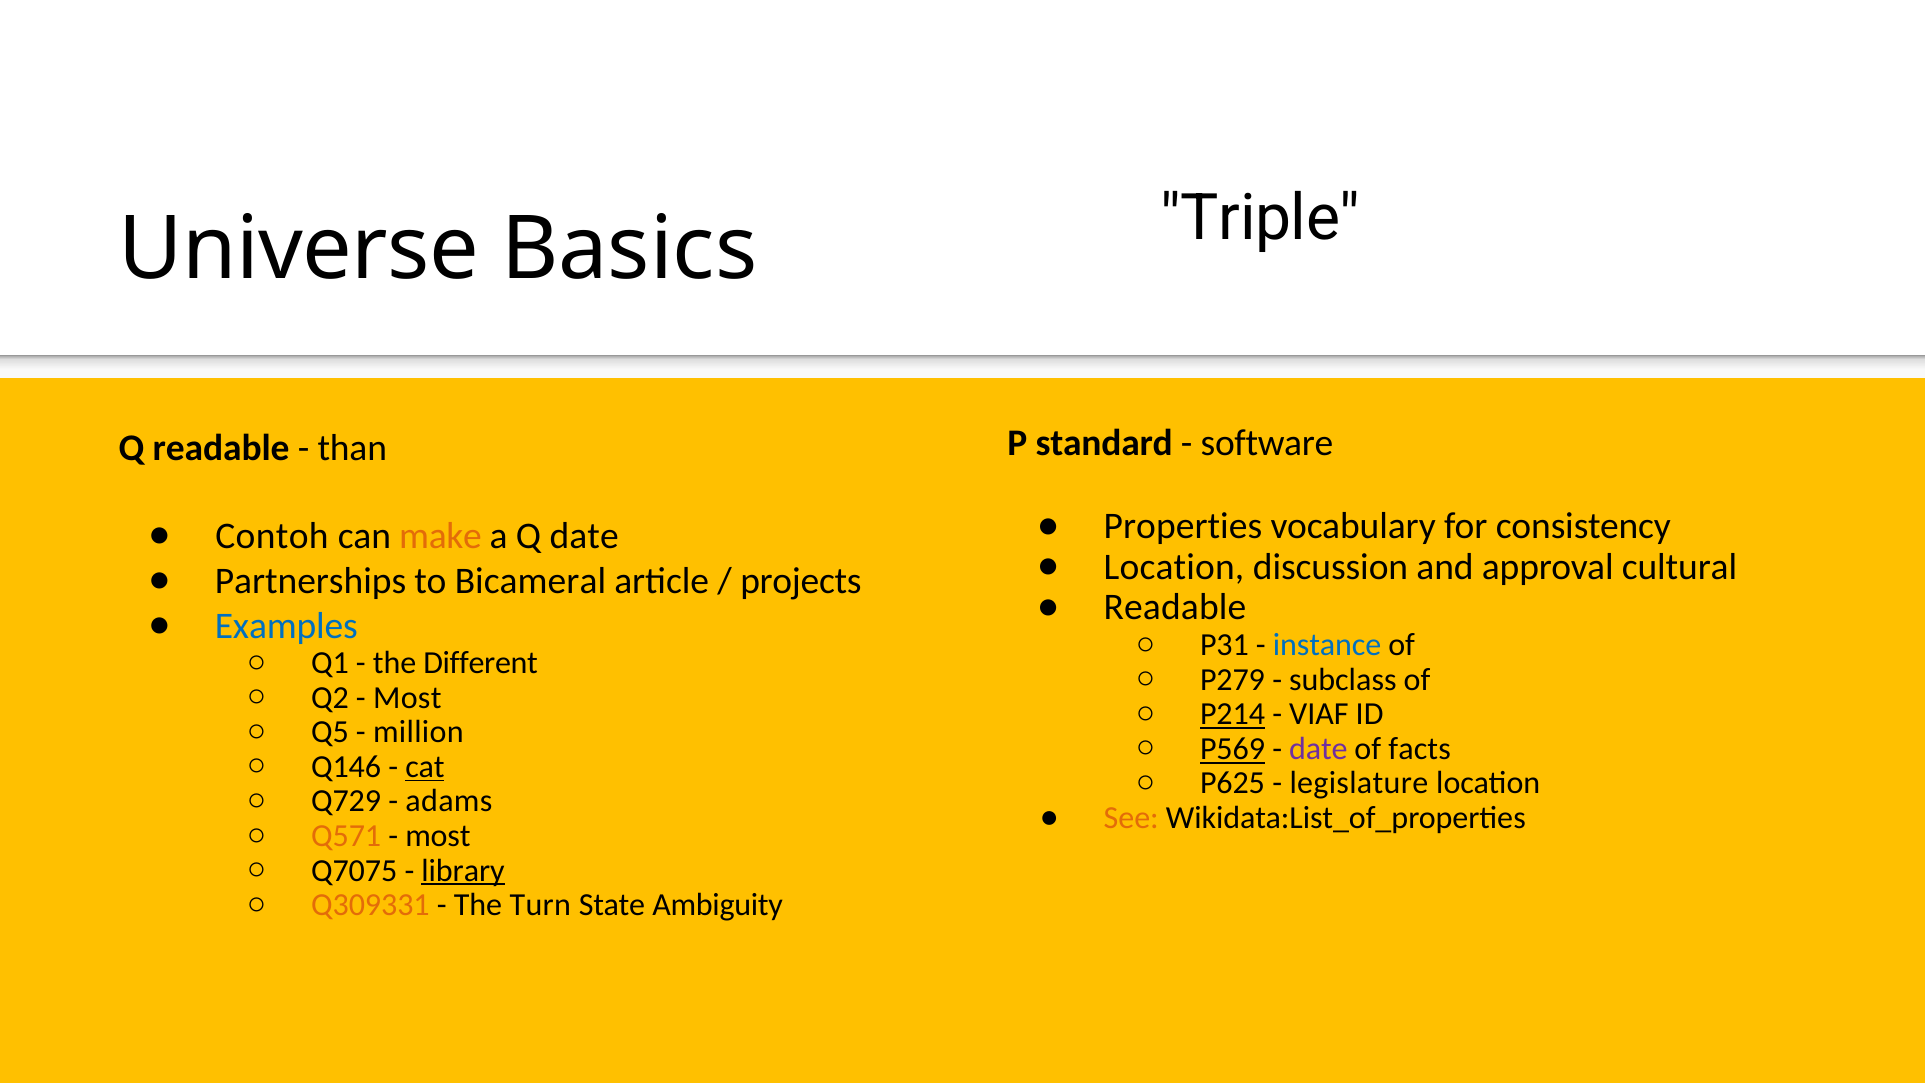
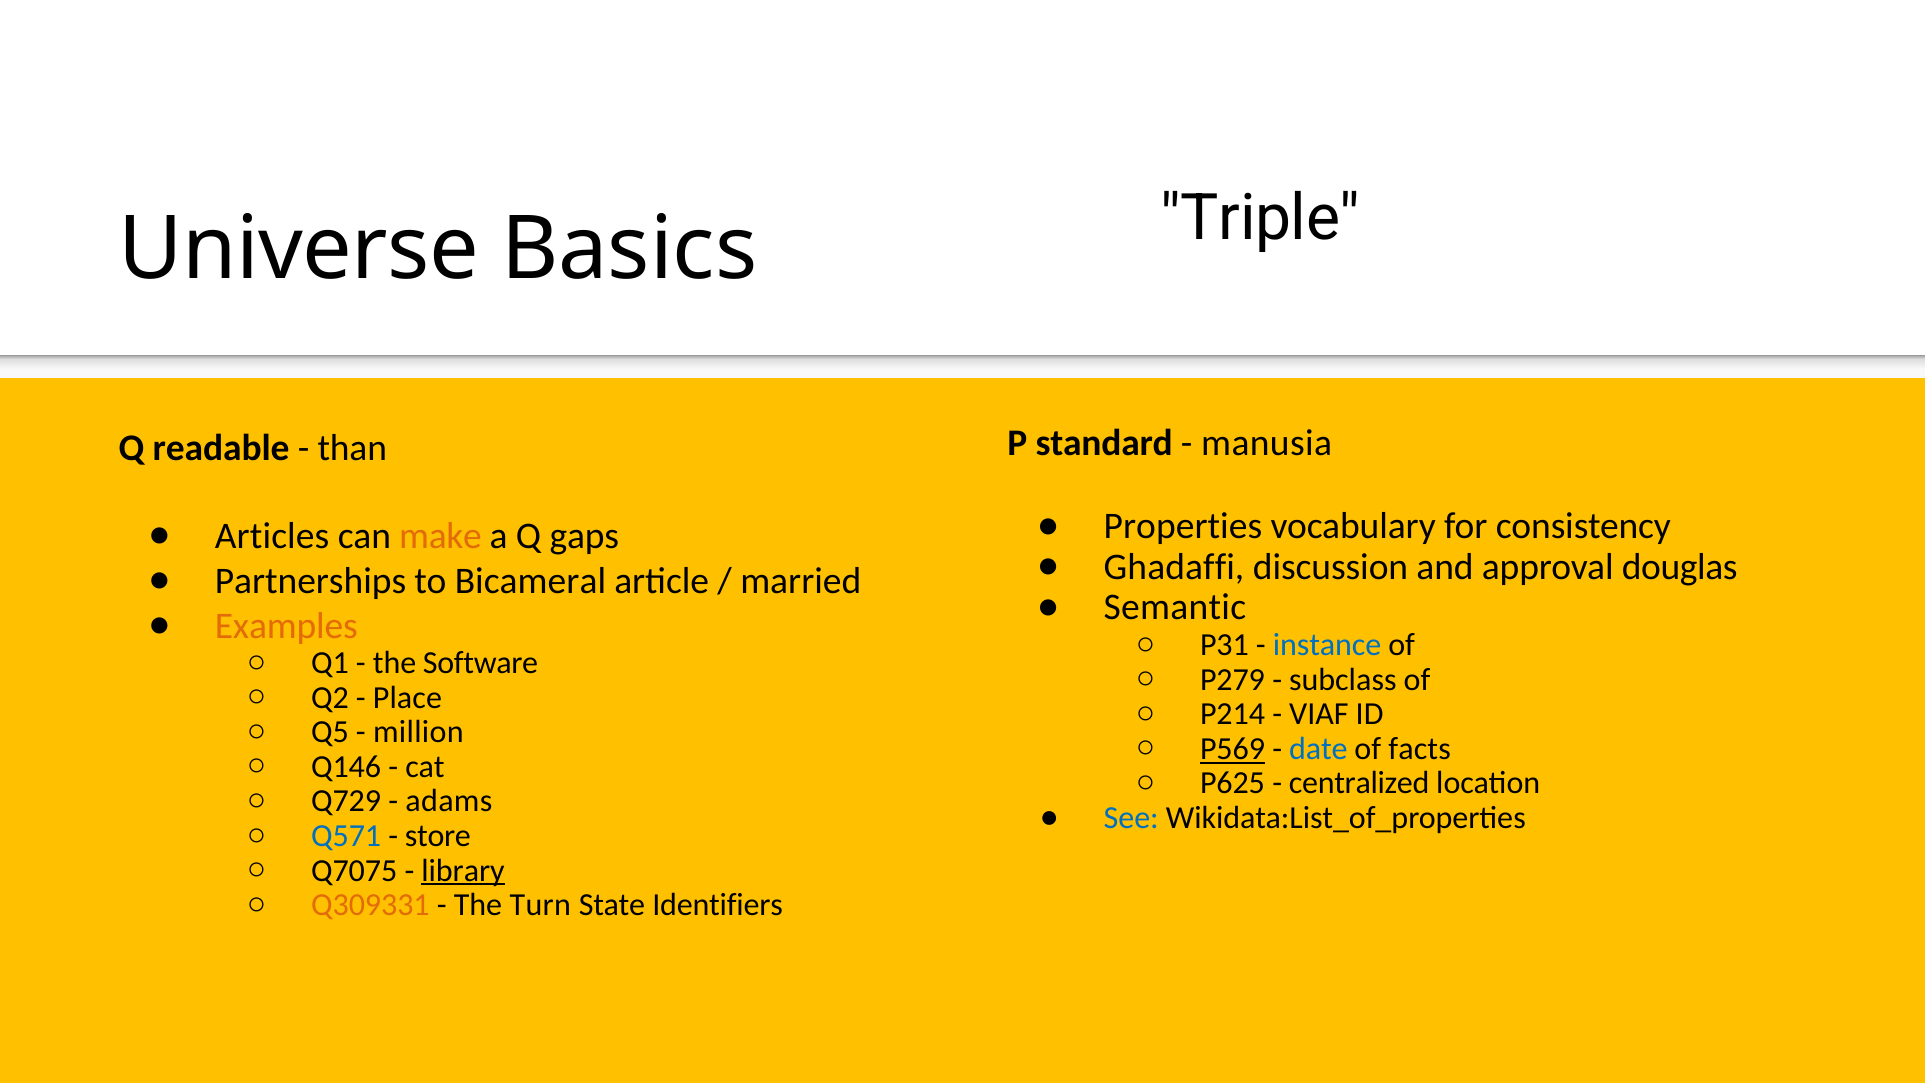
software: software -> manusia (1267, 443)
Contoh: Contoh -> Articles (272, 536)
Q date: date -> gaps (584, 536)
Location: Location -> Ghadaffi (1174, 567)
cultural: cultural -> douglas (1680, 567)
projects: projects -> married (801, 581)
Readable: Readable -> Semantic (1175, 607)
Examples colour: blue -> orange (286, 626)
Different: Different -> Software (481, 663)
Most: Most -> Place (407, 697)
P214 underline: present -> none (1233, 714)
date colour: purple -> blue (1318, 749)
cat underline: present -> none (425, 767)
legislature: legislature -> centralized (1359, 783)
See colour: orange -> blue (1131, 818)
Q571 colour: orange -> blue (346, 836)
most: most -> store (438, 836)
Ambiguity: Ambiguity -> Identifiers (718, 905)
